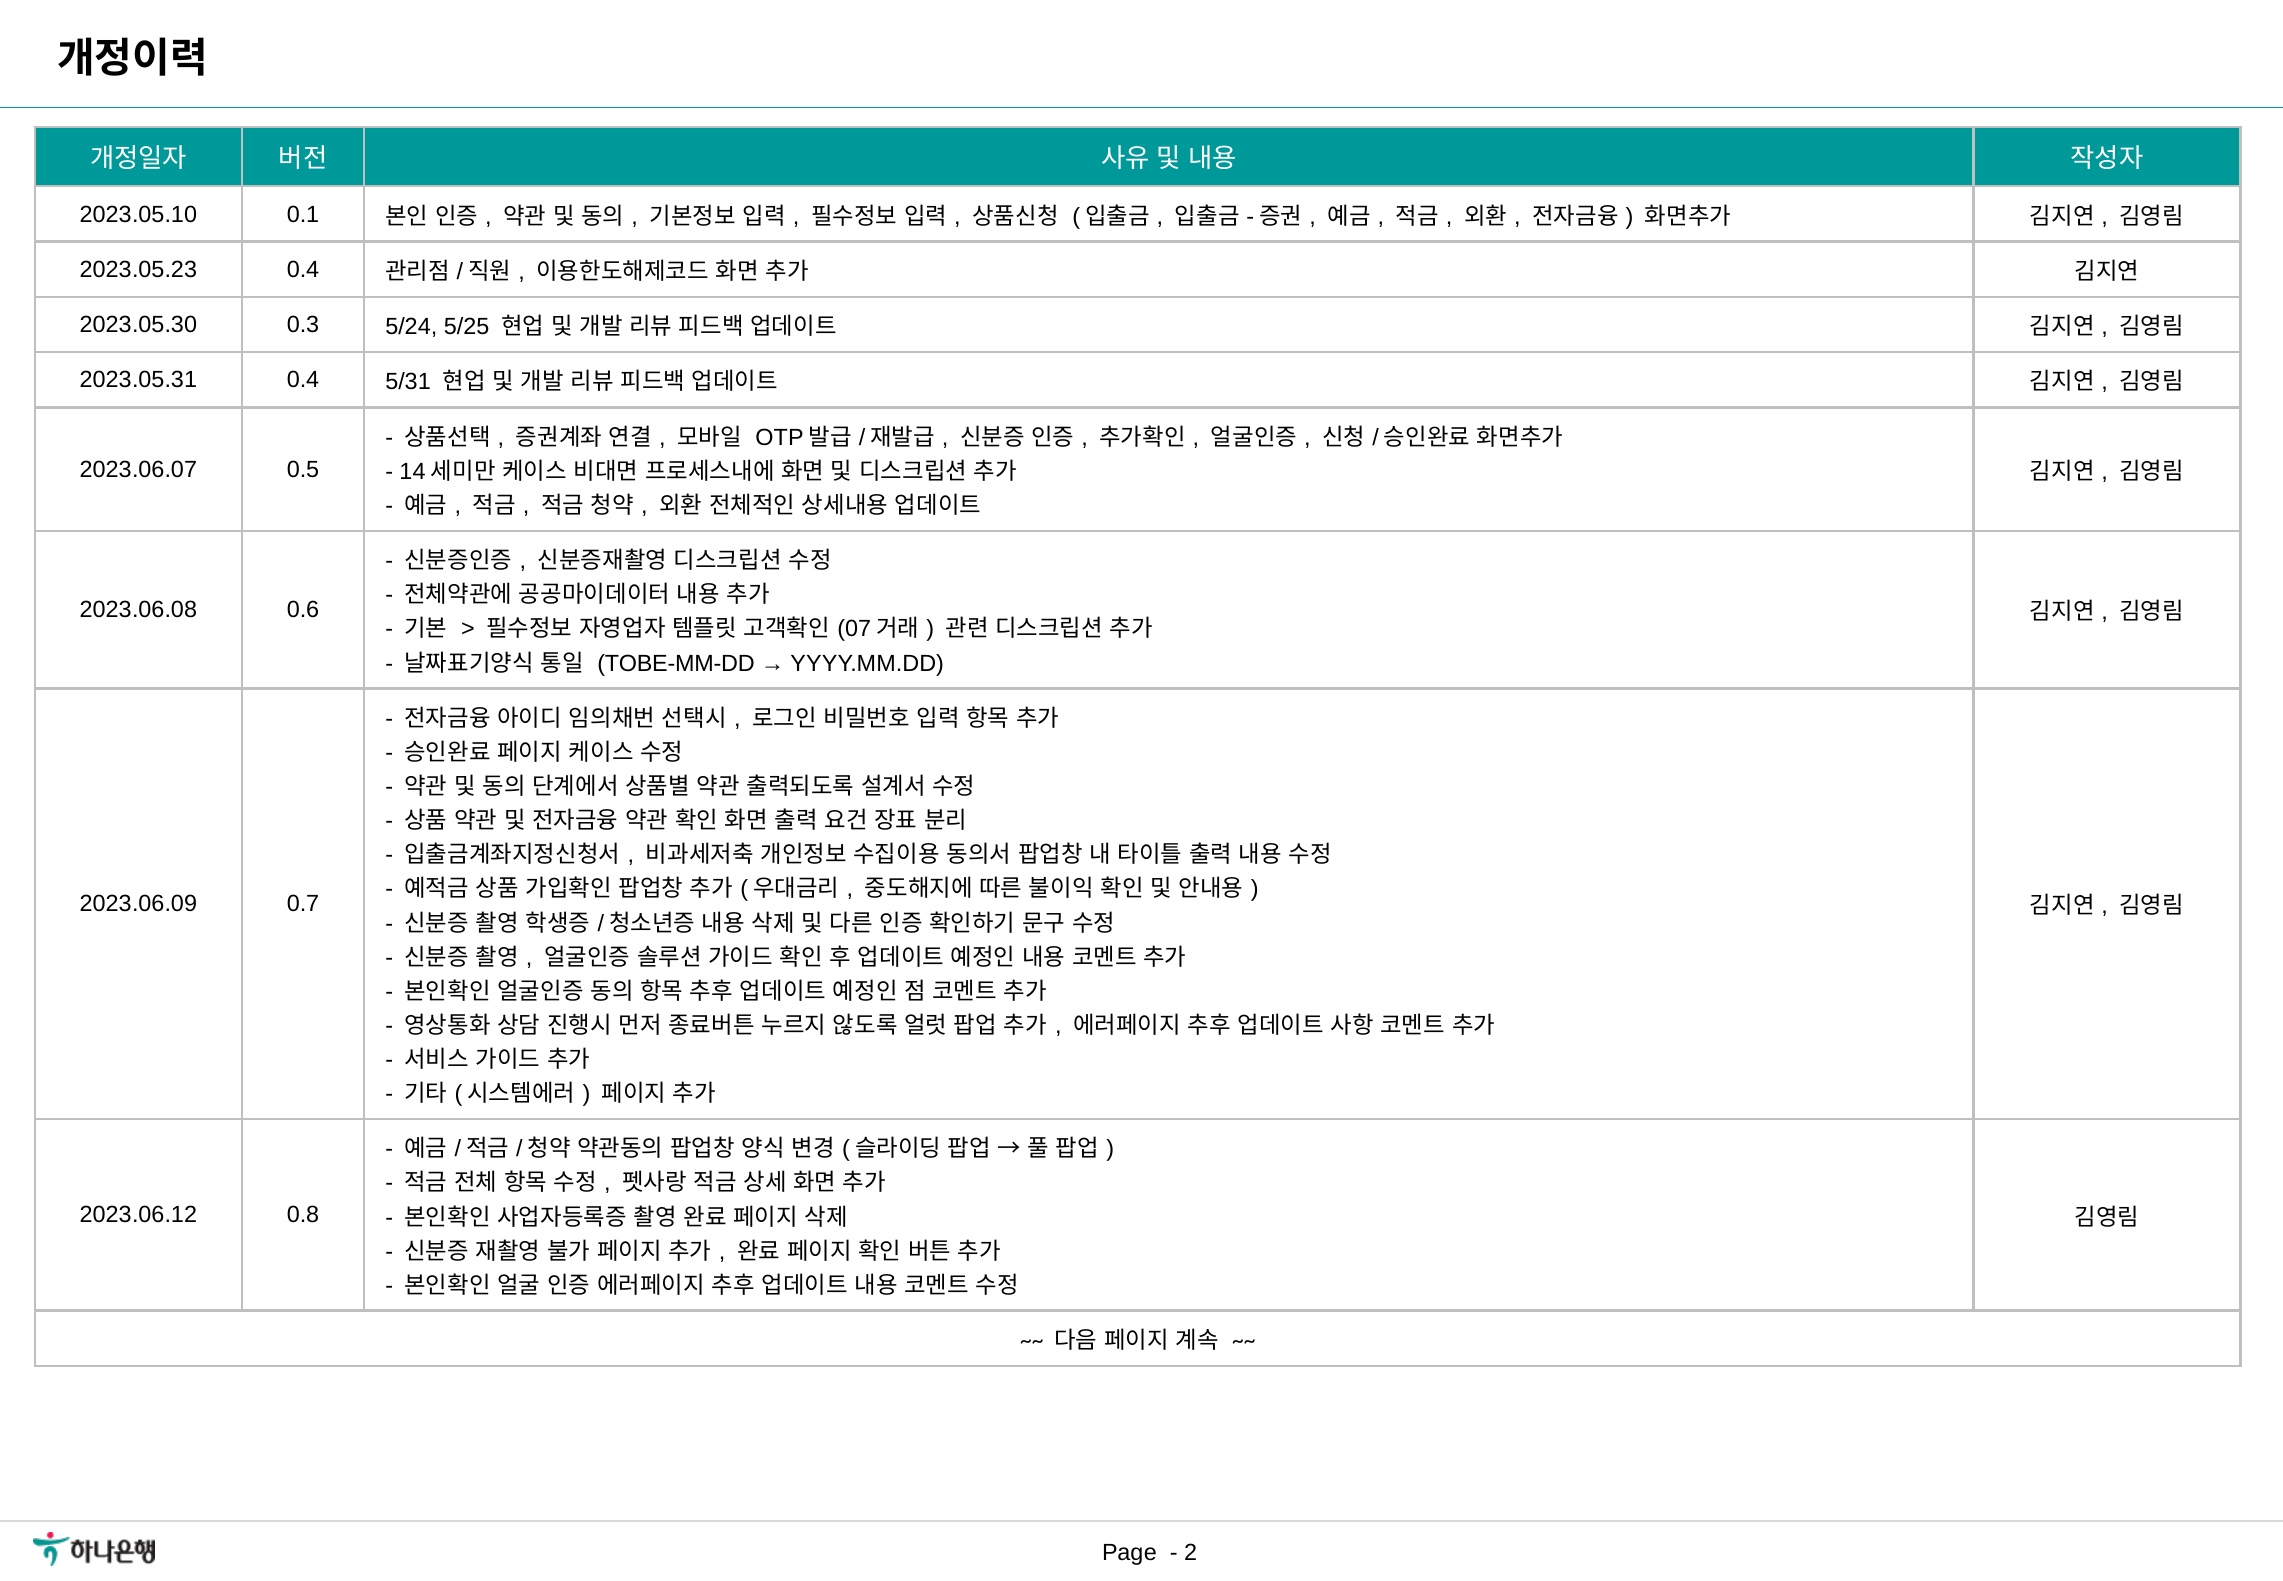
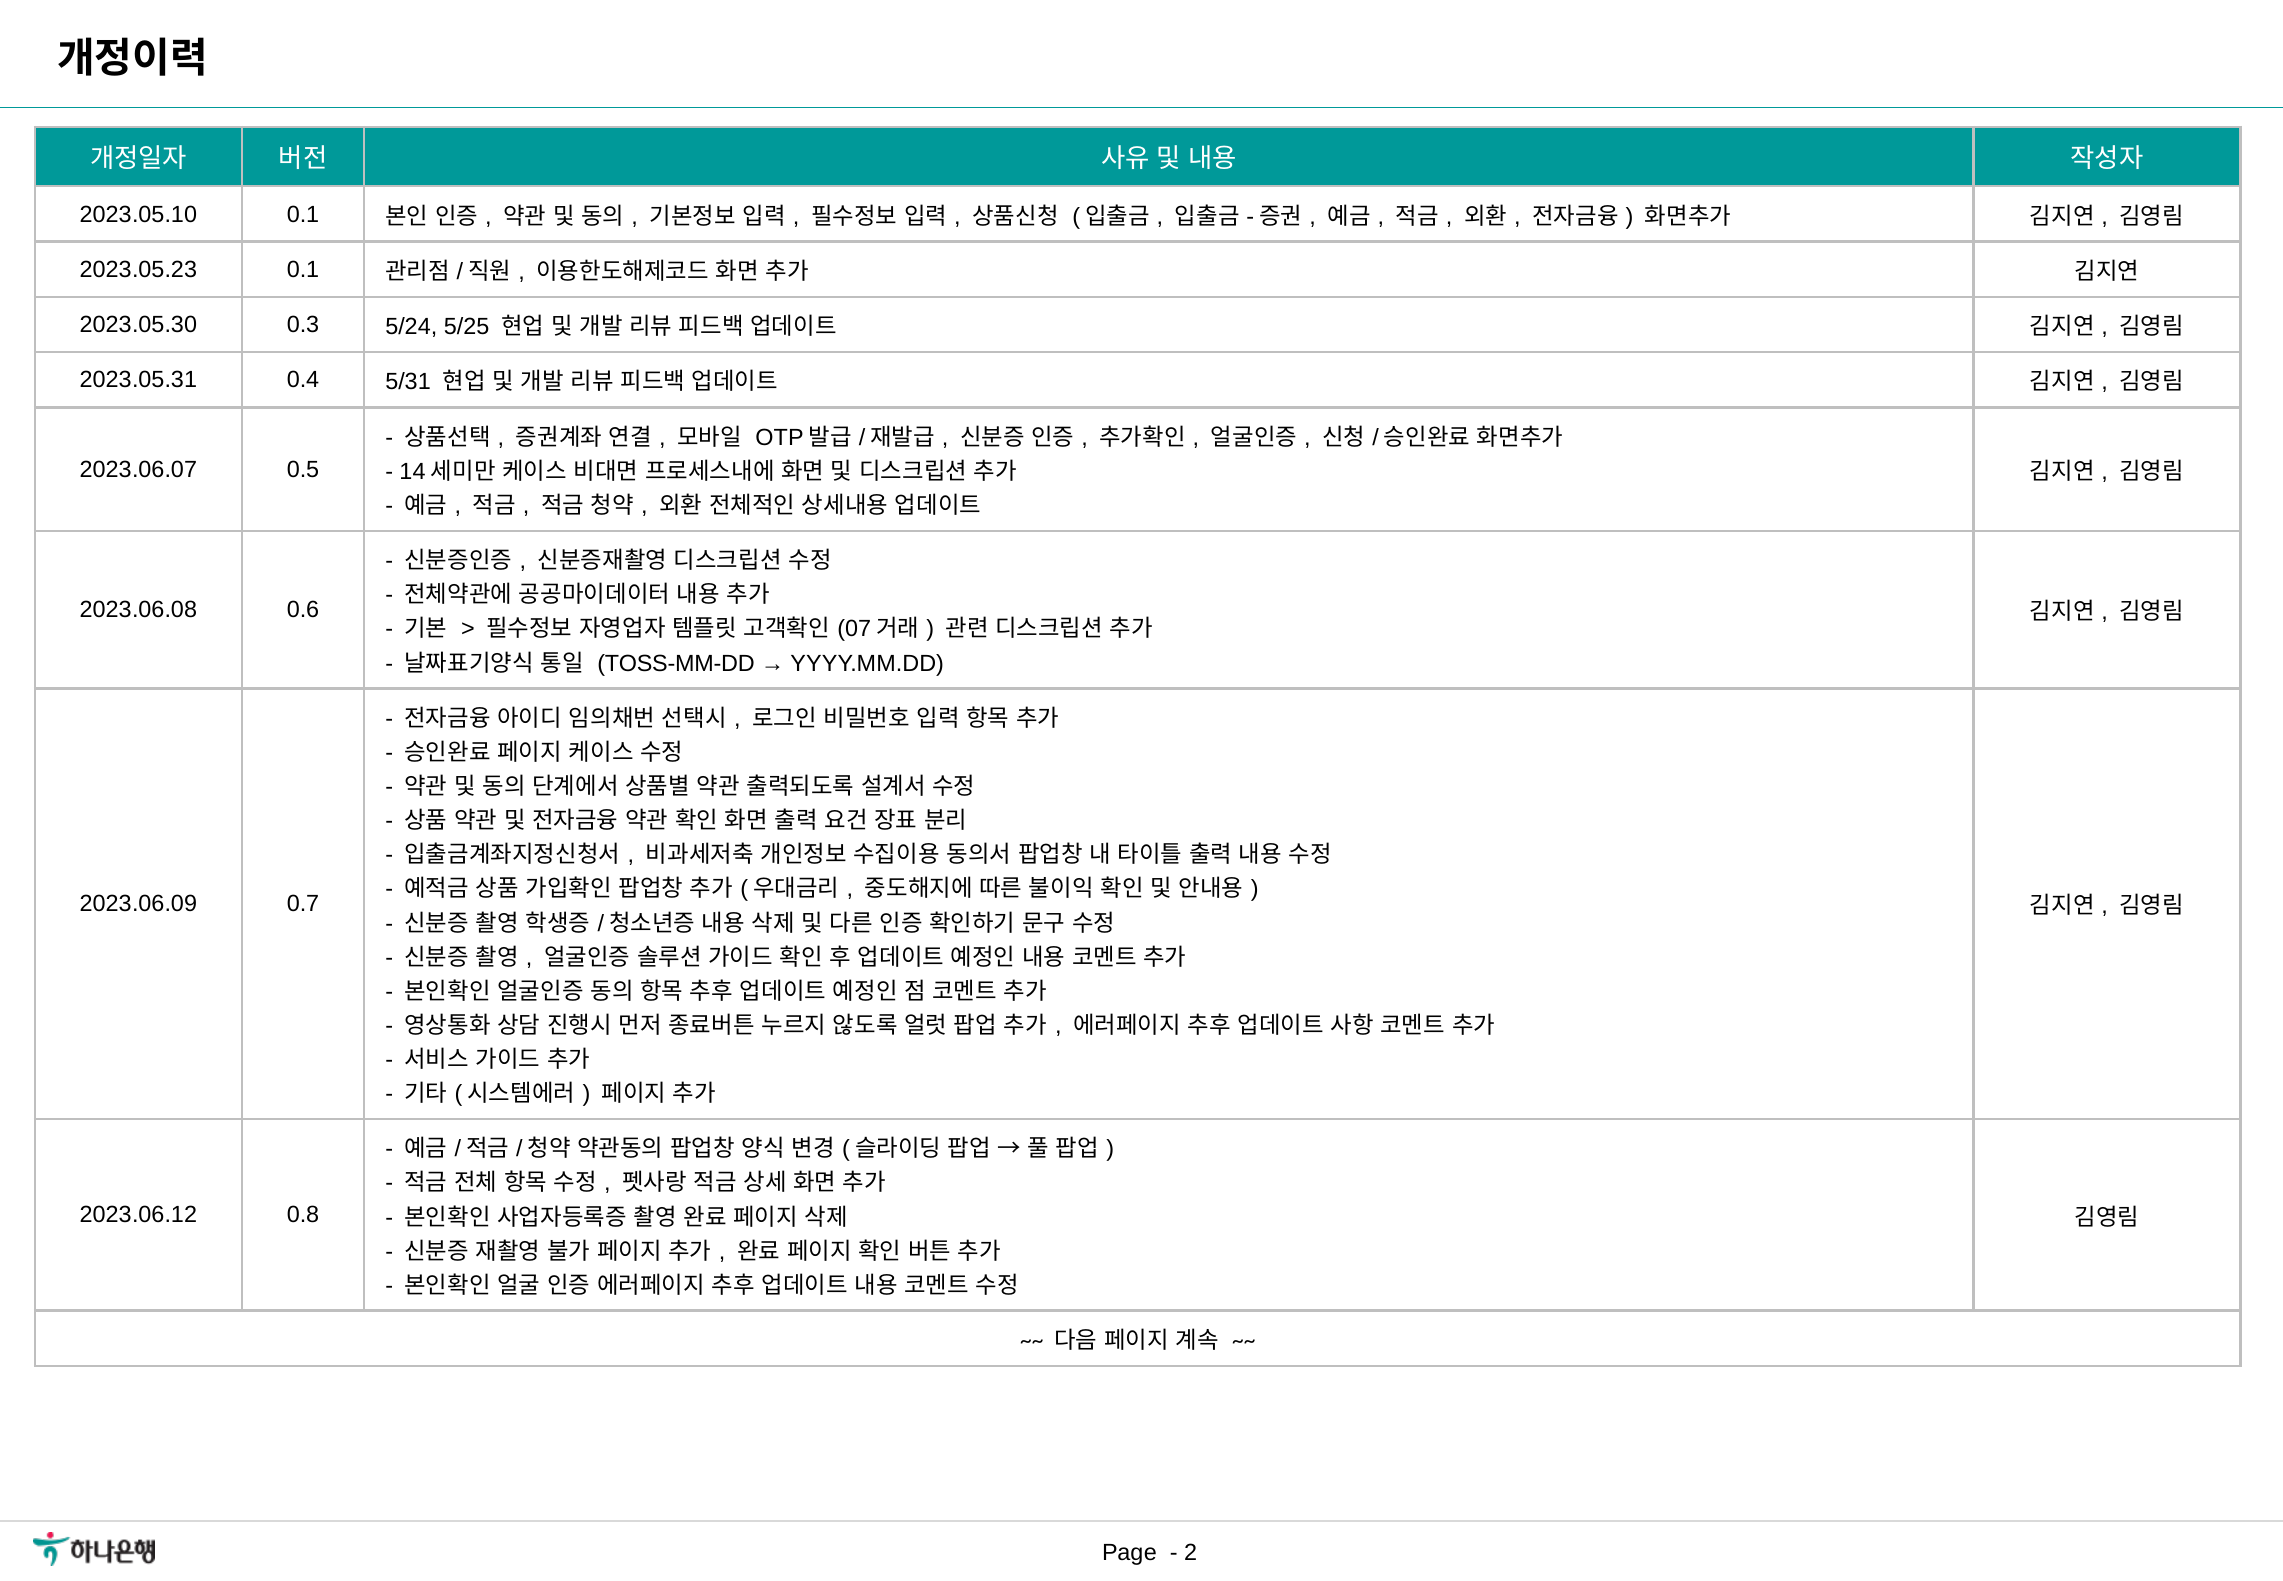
2023.05.23 0.4: 0.4 -> 0.1 (303, 270)
TOBE-MM-DD: TOBE-MM-DD -> TOSS-MM-DD (676, 663)
